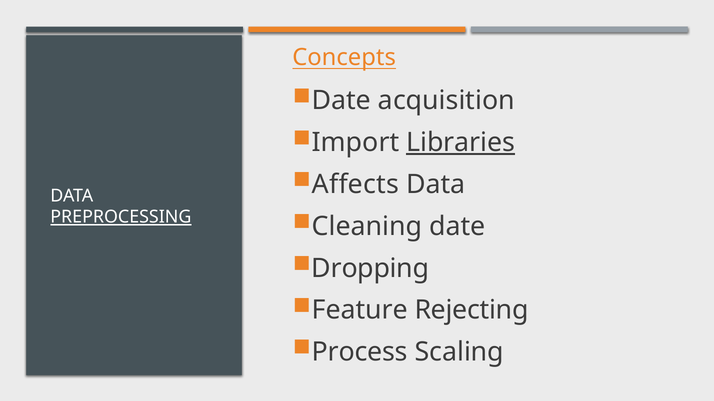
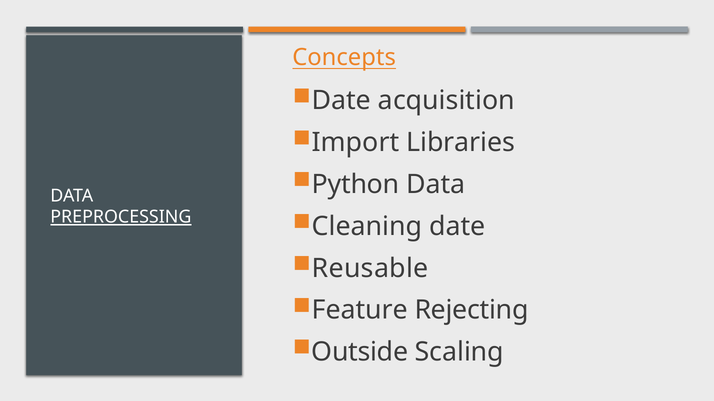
Libraries underline: present -> none (461, 143)
Affects: Affects -> Python (356, 185)
Dropping: Dropping -> Reusable (370, 269)
Process: Process -> Outside (360, 353)
